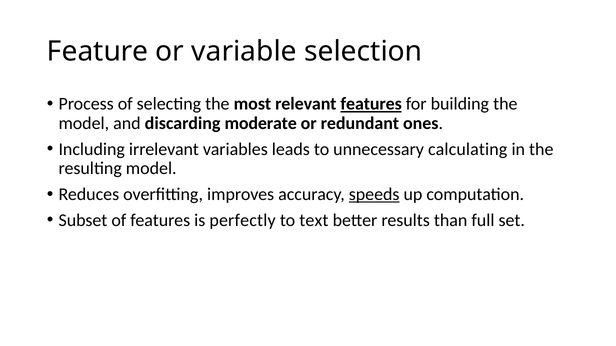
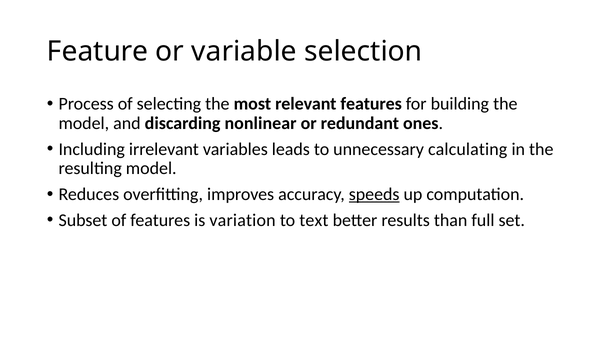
features underline: present -> none (371, 104)
moderate: moderate -> nonlinear (261, 124)
perfectly: perfectly -> variation (243, 220)
